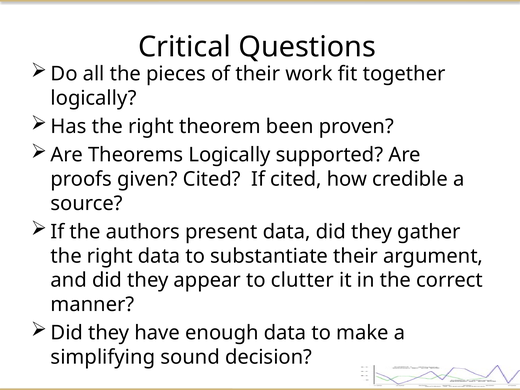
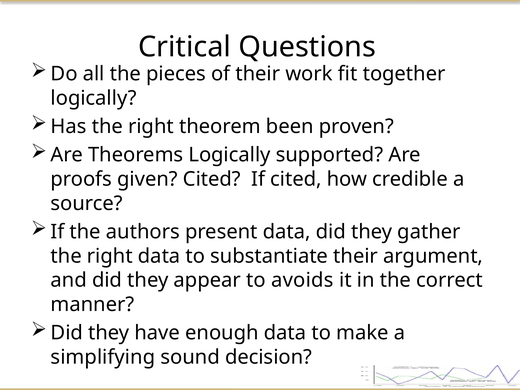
clutter: clutter -> avoids (302, 280)
